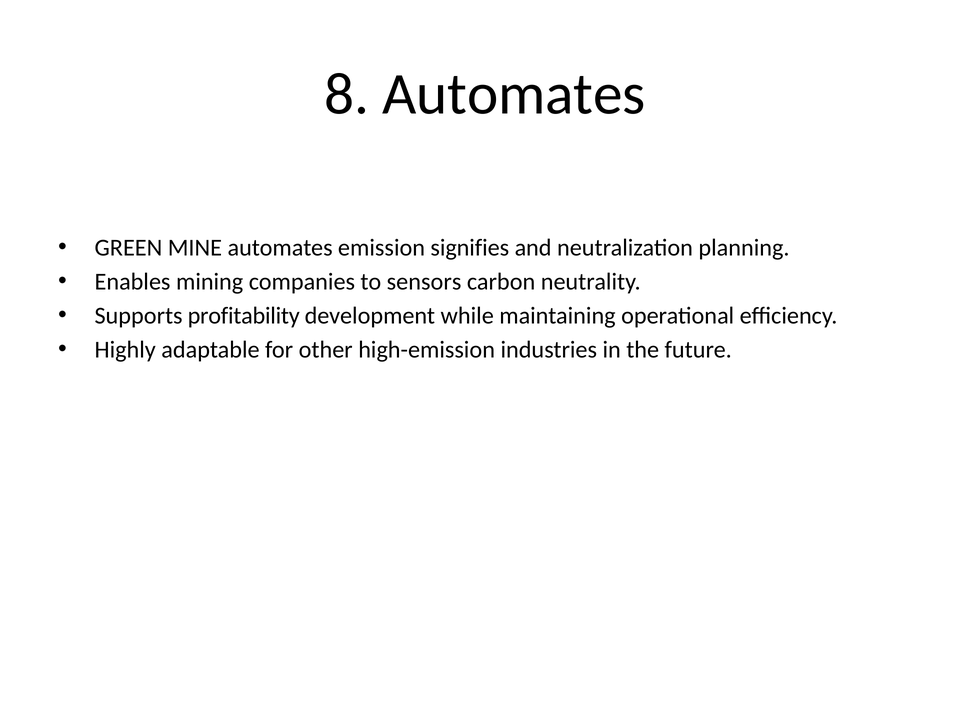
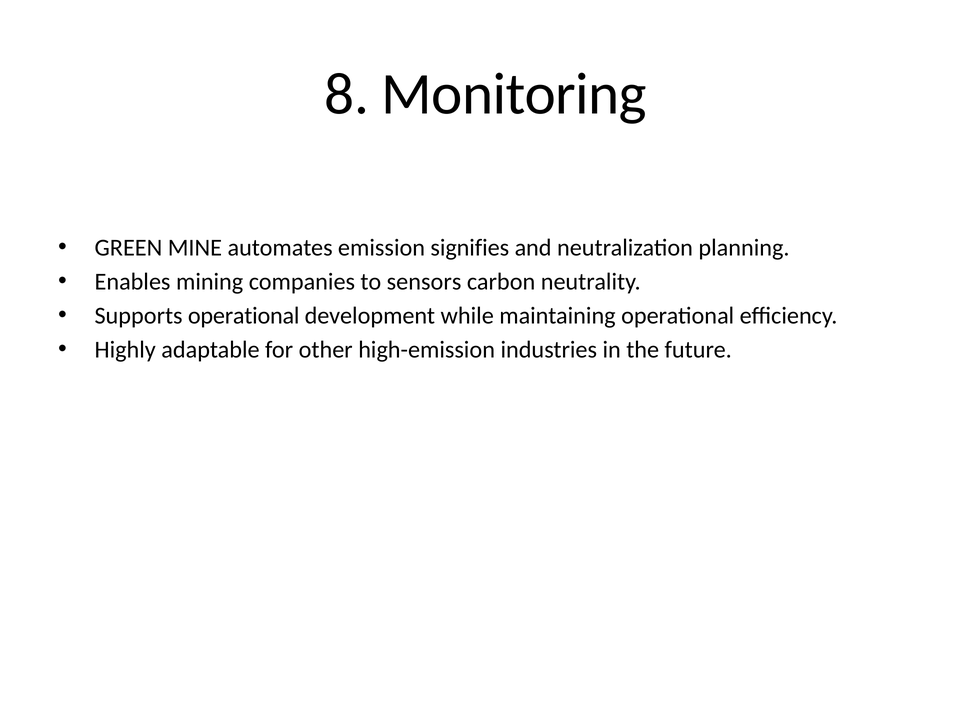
8 Automates: Automates -> Monitoring (514, 94)
Supports profitability: profitability -> operational (244, 315)
